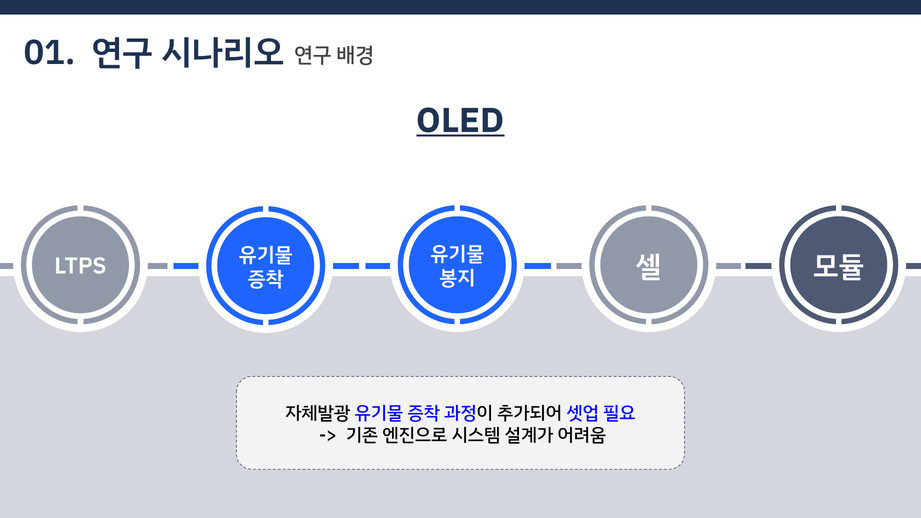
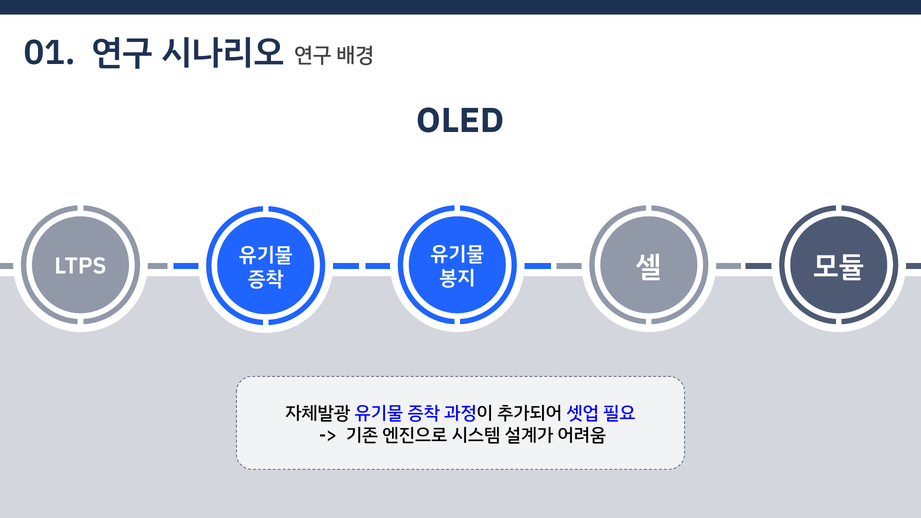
OLED underline: present -> none (460, 121)
